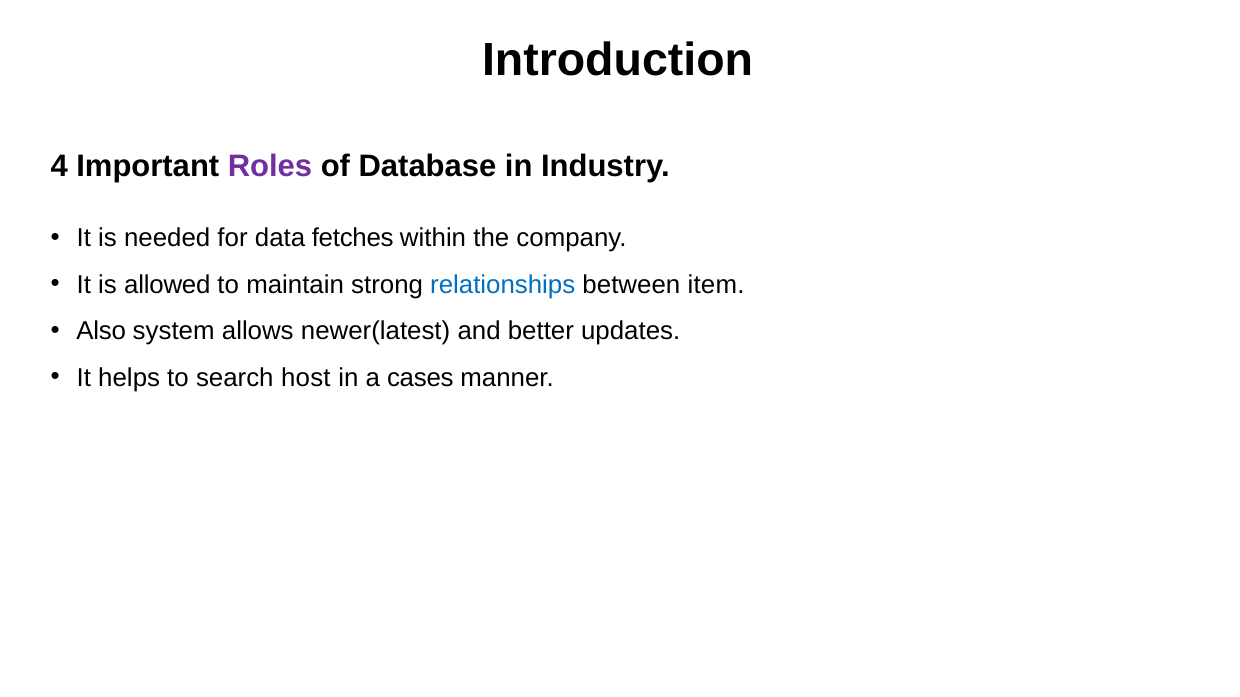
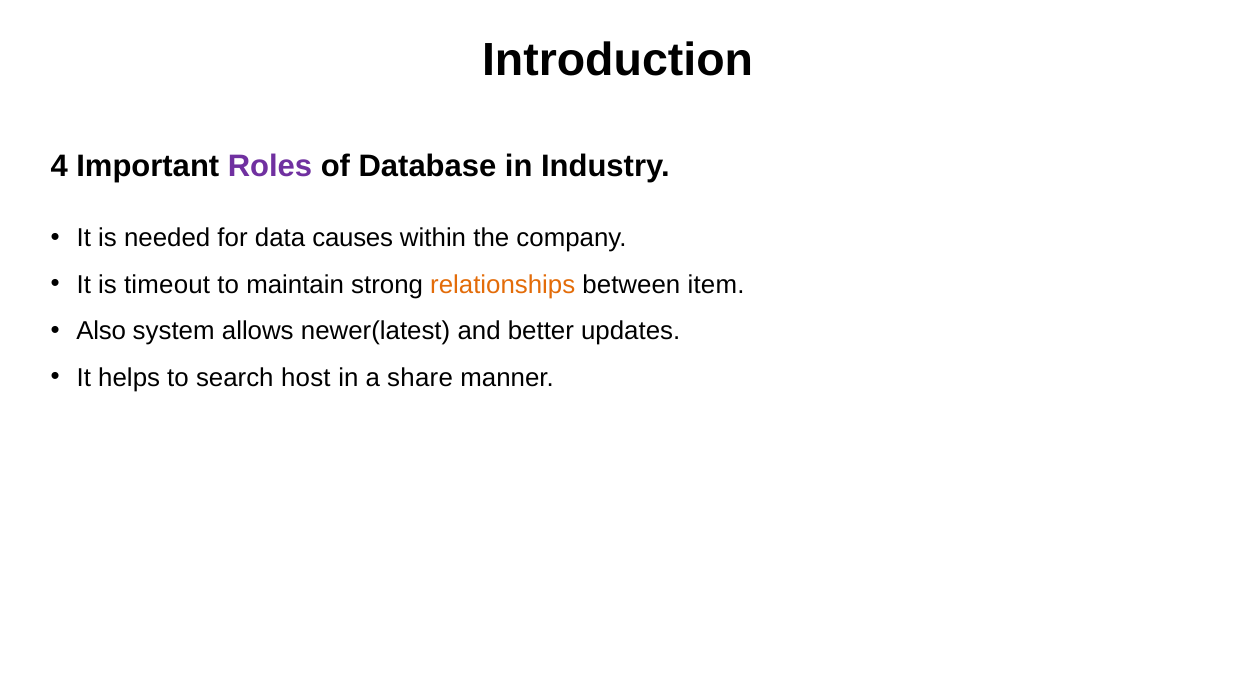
fetches: fetches -> causes (353, 238)
allowed: allowed -> timeout (167, 285)
relationships colour: blue -> orange (503, 285)
cases: cases -> share (420, 378)
